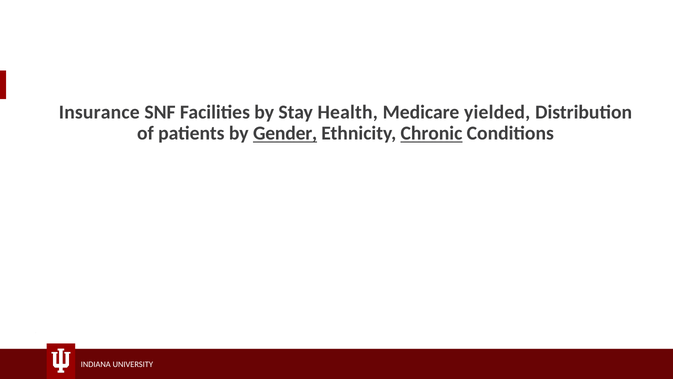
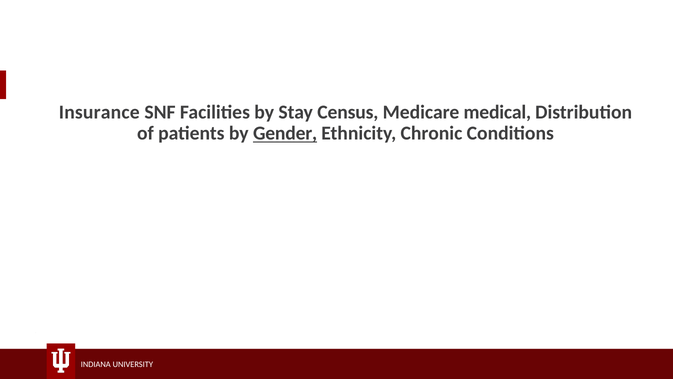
Health: Health -> Census (348, 112)
yielded: yielded -> medical (497, 112)
Chronic underline: present -> none (431, 133)
